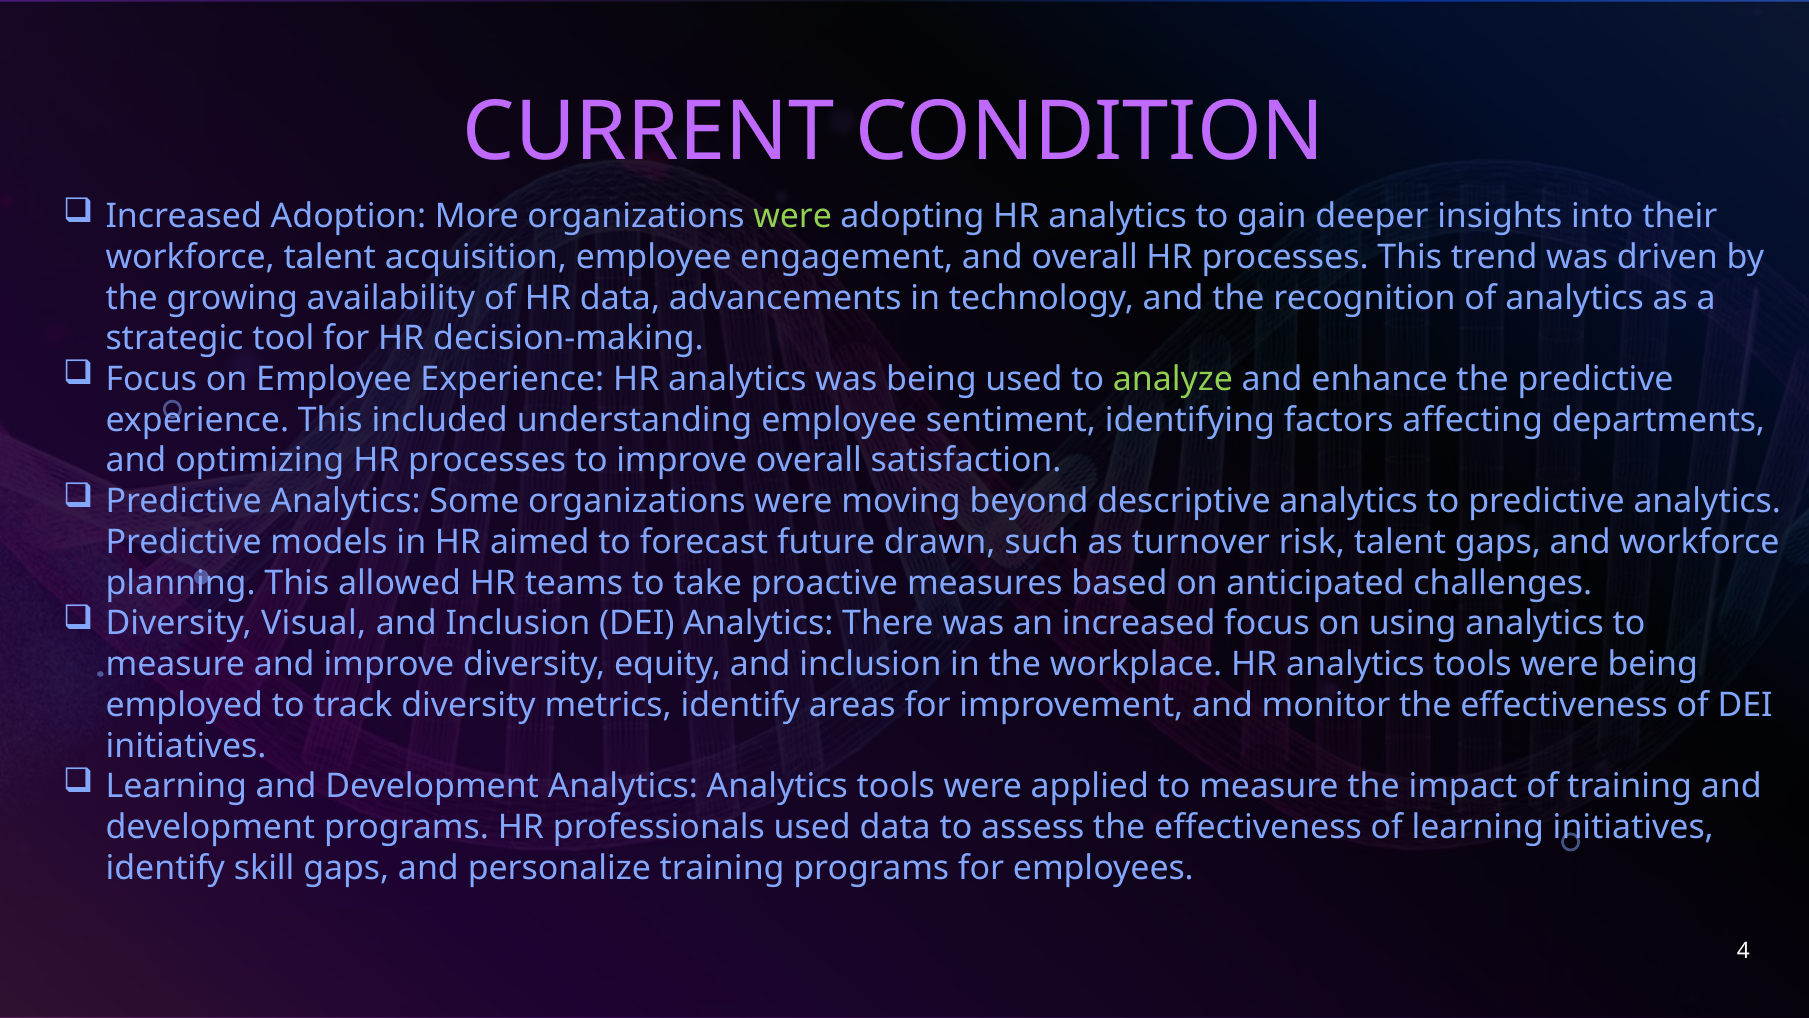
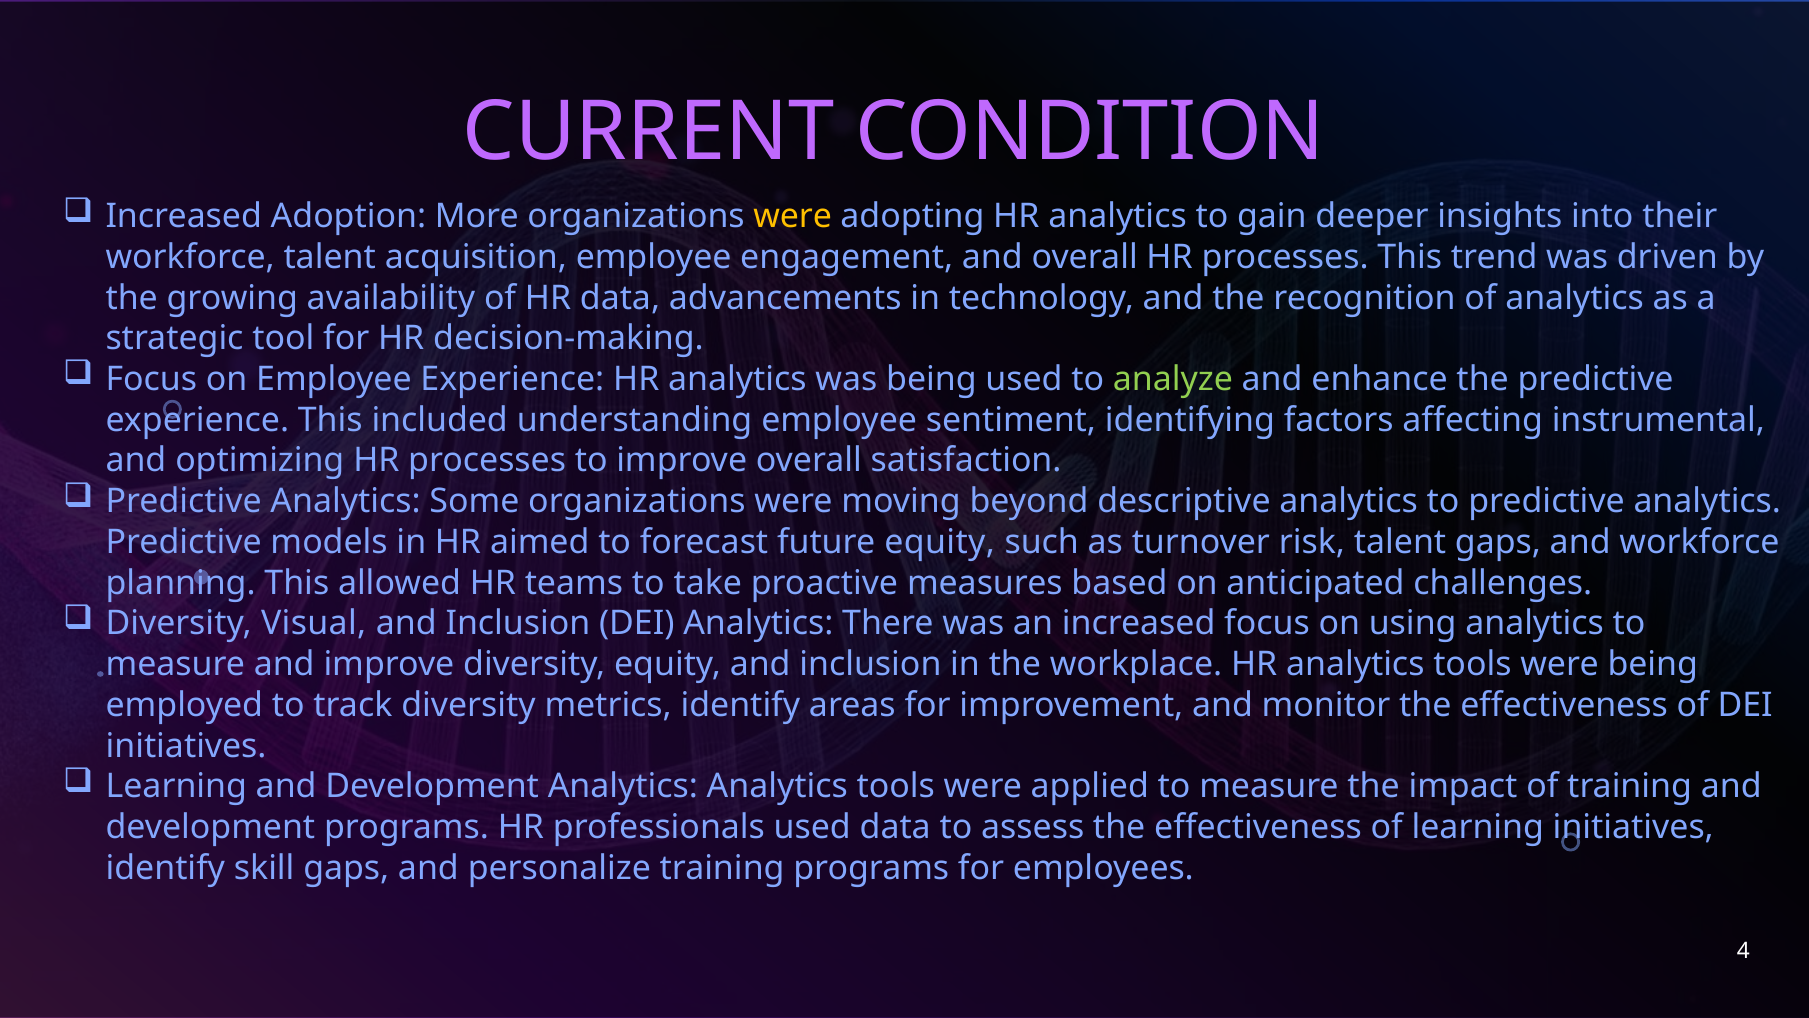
were colour: light green -> yellow (793, 216)
departments: departments -> instrumental (1658, 420)
future drawn: drawn -> equity (940, 542)
